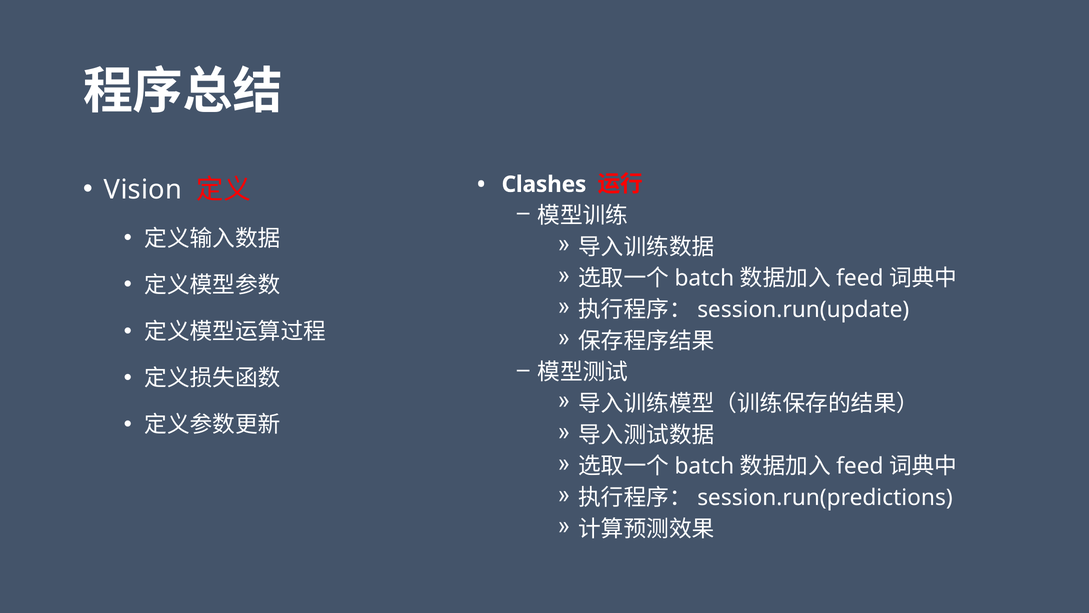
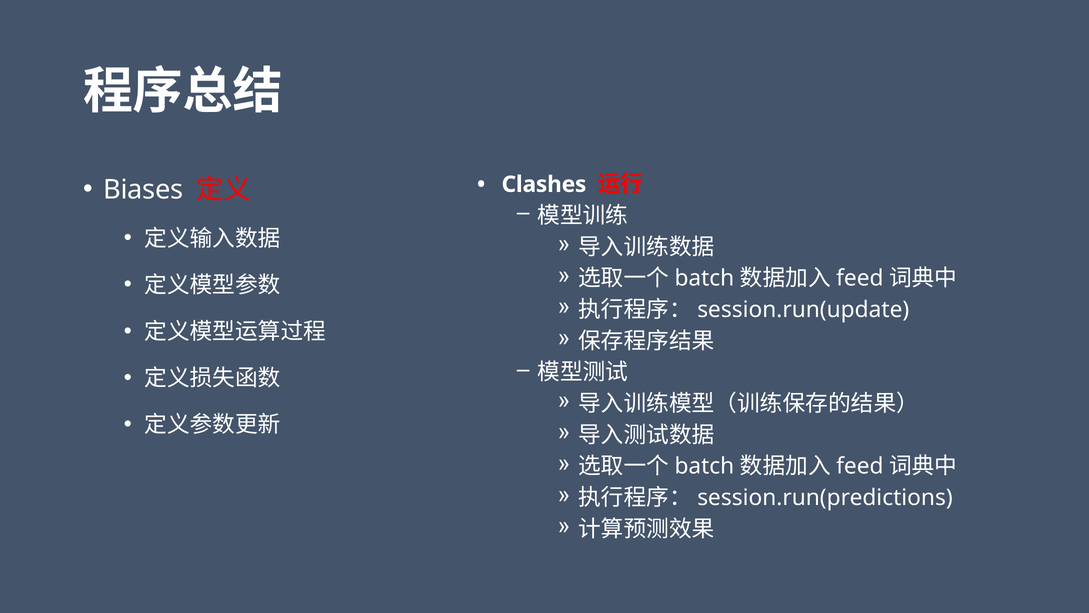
Vision: Vision -> Biases (143, 190)
